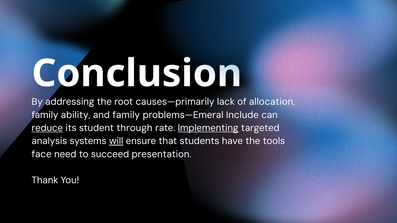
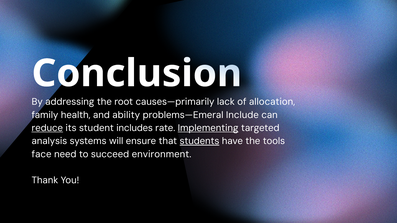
ability: ability -> health (76, 115)
and family: family -> ability (126, 115)
through: through -> includes (135, 128)
will underline: present -> none (116, 141)
students underline: none -> present (199, 141)
presentation: presentation -> environment (162, 154)
